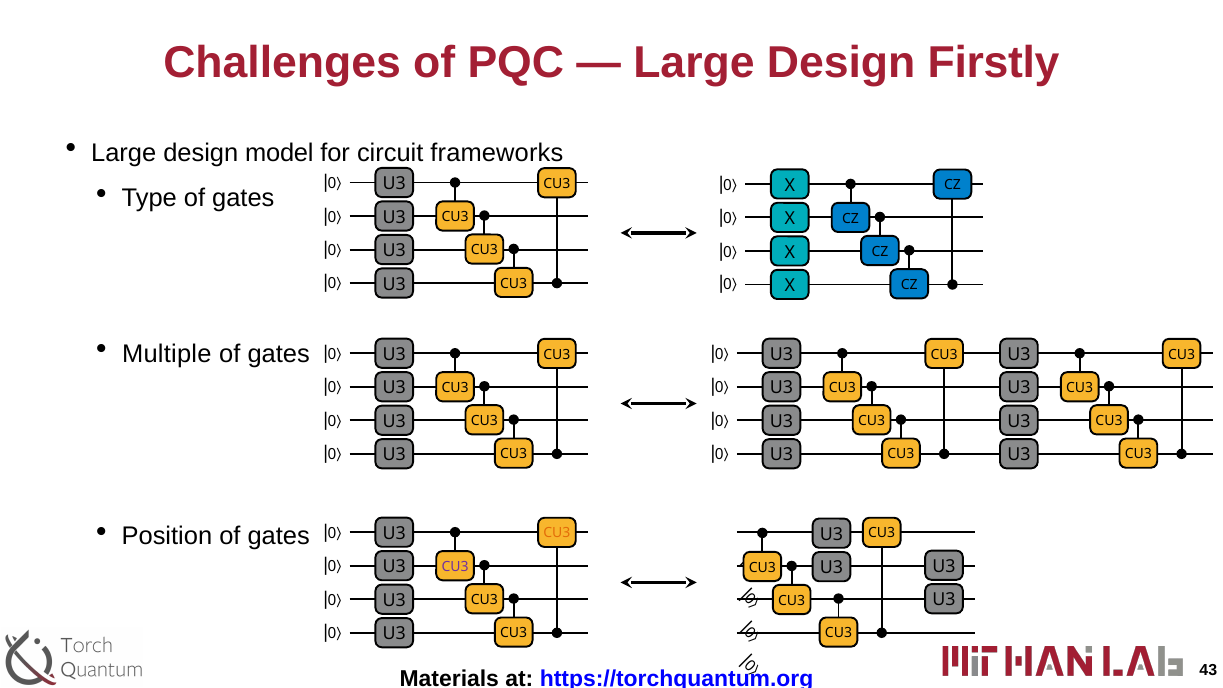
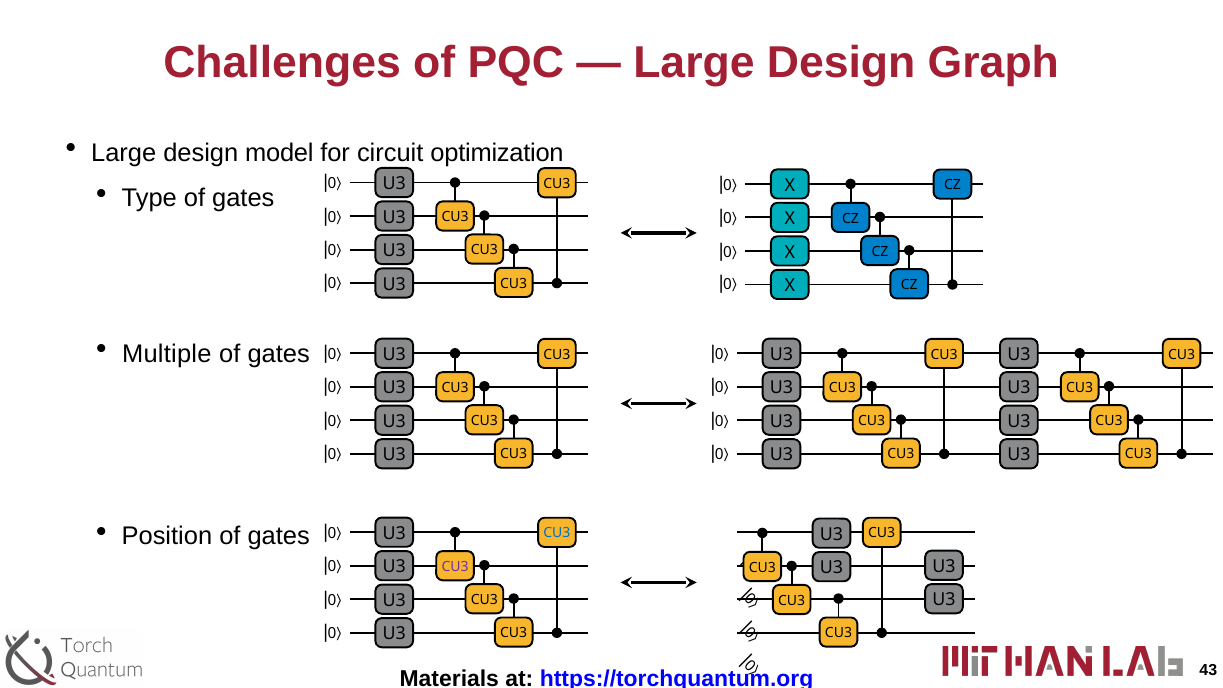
Firstly: Firstly -> Graph (993, 63)
frameworks: frameworks -> optimization (497, 153)
CU3 colour: orange -> blue (557, 533)
